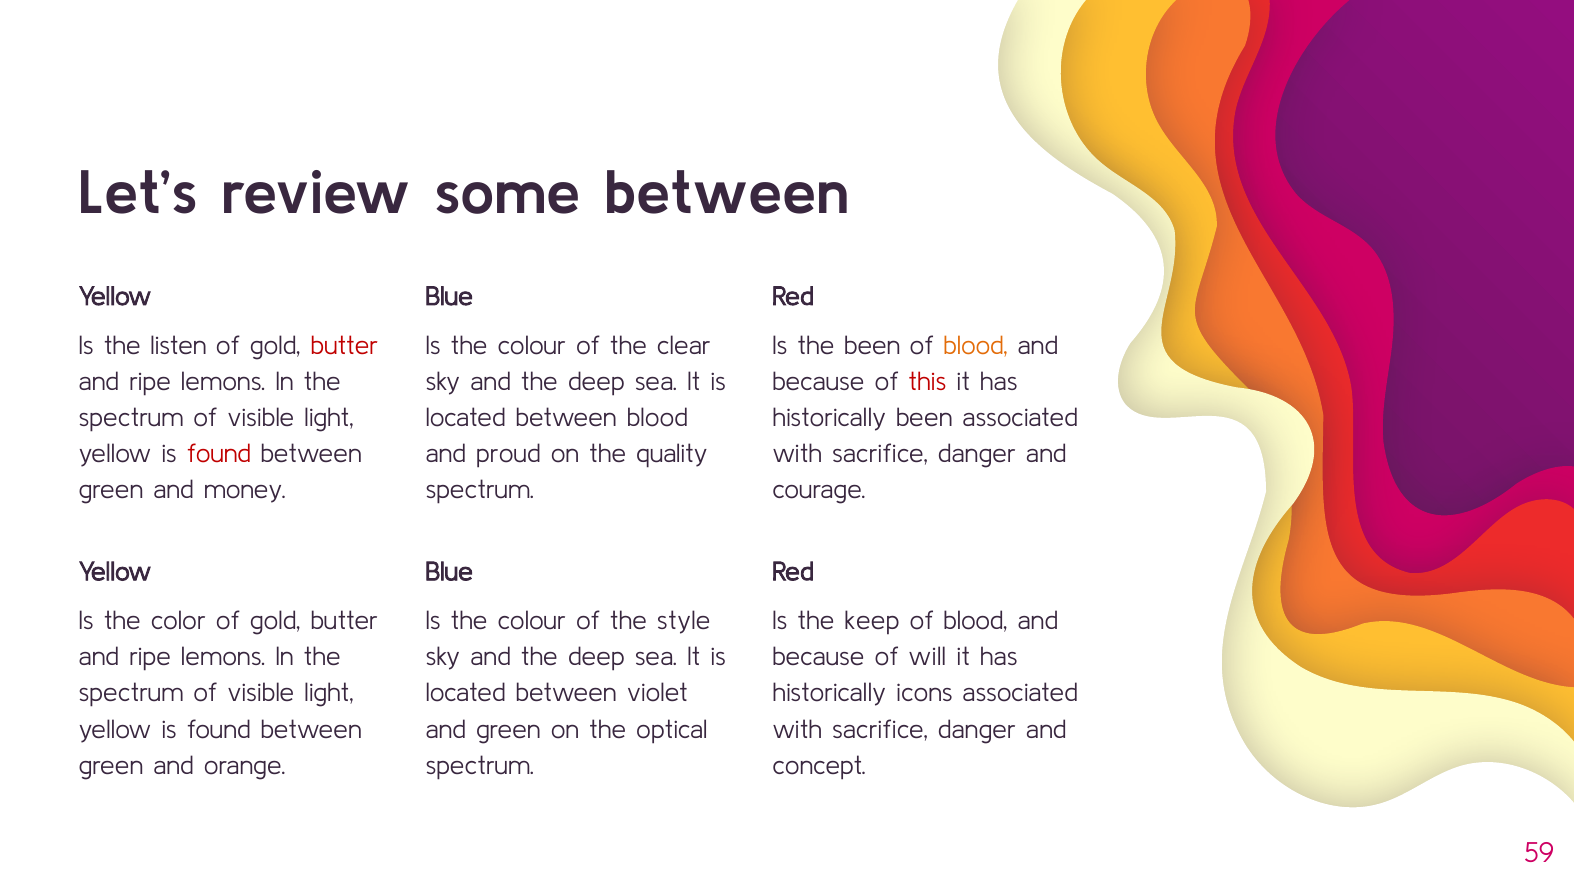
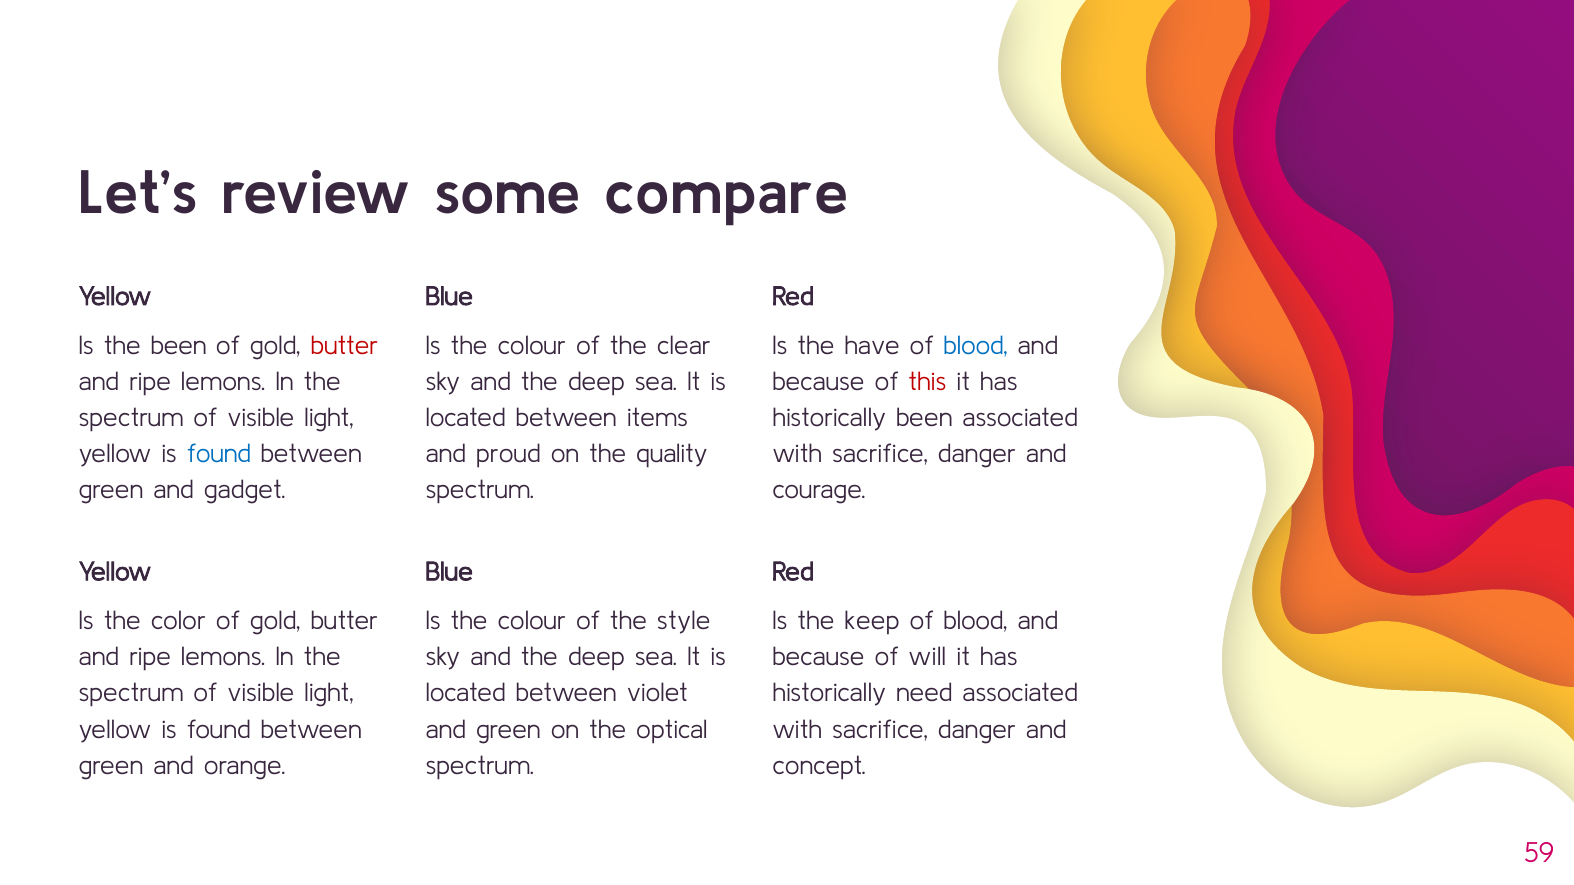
some between: between -> compare (727, 194)
the listen: listen -> been (179, 346)
the been: been -> have (872, 346)
blood colour: orange -> blue (976, 346)
between blood: blood -> items (657, 418)
found colour: red -> blue (219, 454)
money: money -> gadget (245, 491)
icons: icons -> need (924, 694)
